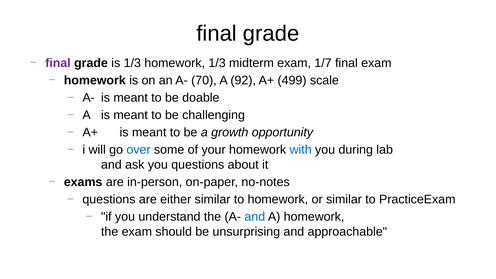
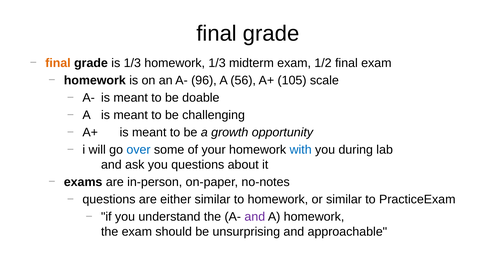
final colour: purple -> orange (58, 63)
1/7: 1/7 -> 1/2 (323, 63)
70: 70 -> 96 (204, 80)
92: 92 -> 56 (243, 80)
499: 499 -> 105 (292, 80)
and colour: blue -> purple (255, 217)
